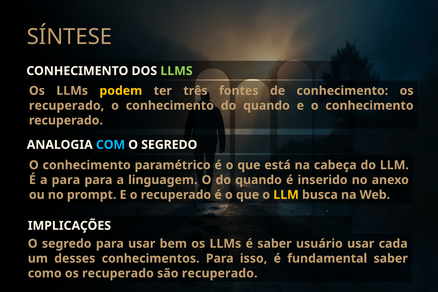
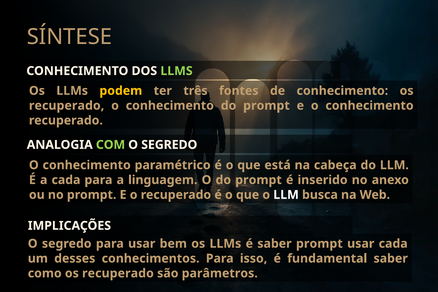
conhecimento do quando: quando -> prompt (266, 106)
COM colour: light blue -> light green (111, 145)
a para: para -> cada (66, 180)
O do quando: quando -> prompt (259, 180)
LLM colour: yellow -> white (286, 195)
saber usuário: usuário -> prompt (319, 244)
são recuperado: recuperado -> parâmetros (220, 273)
